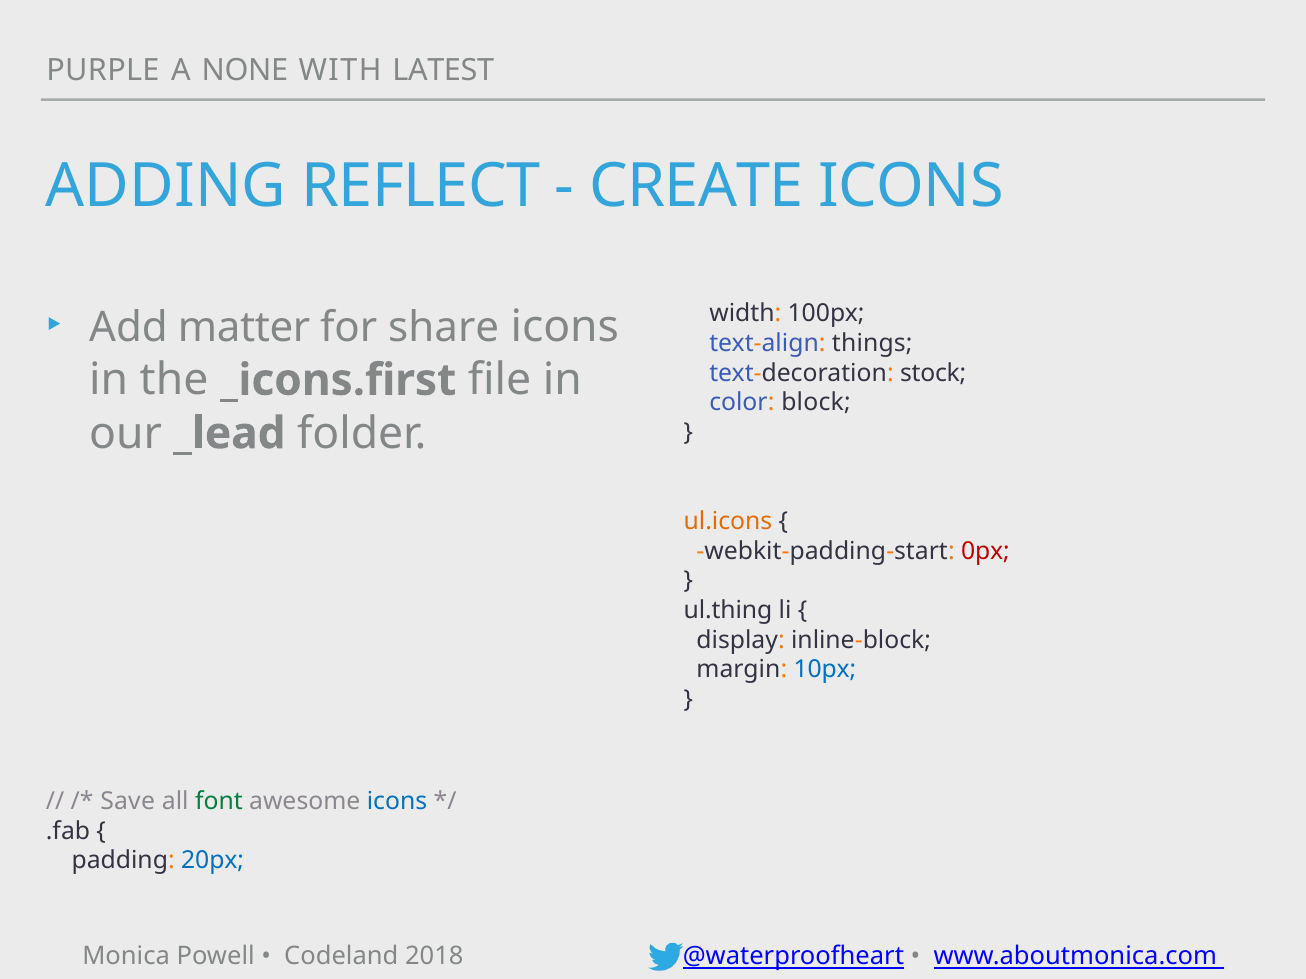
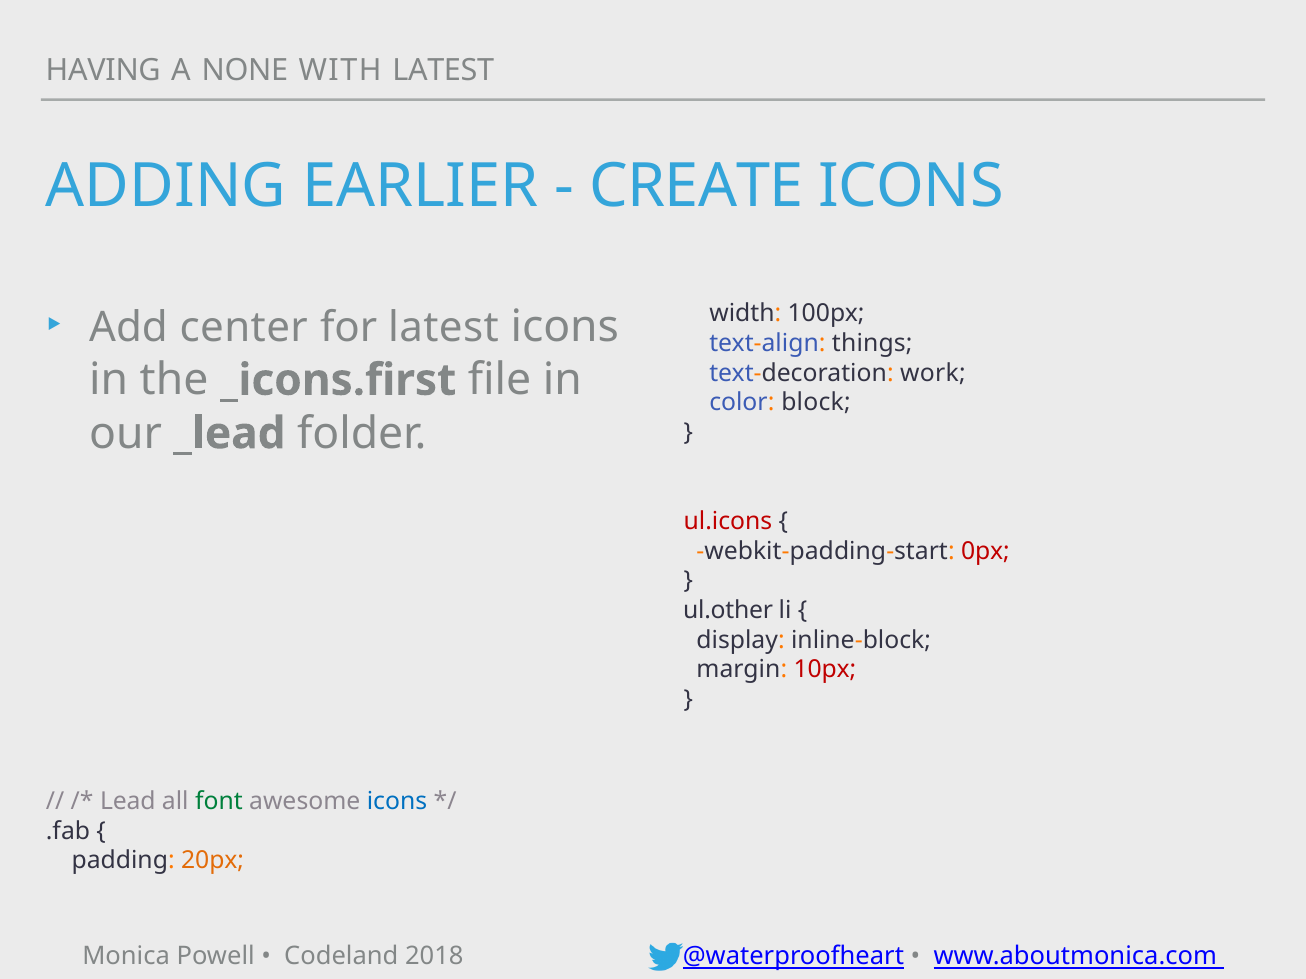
PURPLE: PURPLE -> HAVING (103, 71)
REFLECT: REFLECT -> EARLIER (420, 186)
matter: matter -> center (244, 328)
for share: share -> latest (444, 328)
stock: stock -> work (933, 373)
ul.icons colour: orange -> red (728, 522)
ul.thing: ul.thing -> ul.other (728, 611)
10px colour: blue -> red (825, 670)
Save: Save -> Lead (128, 802)
20px colour: blue -> orange (213, 861)
